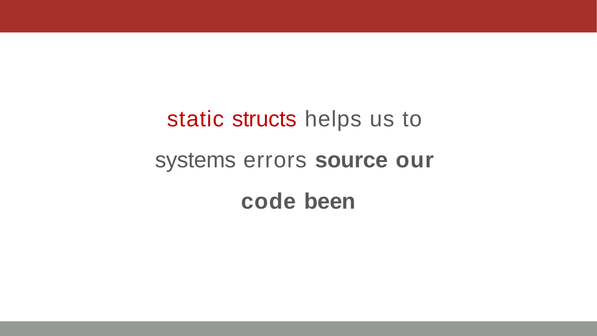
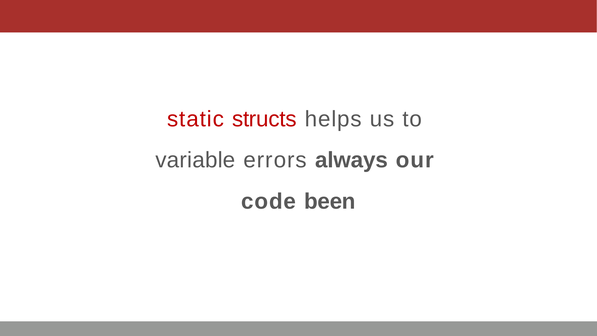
systems: systems -> variable (195, 160)
source: source -> always (352, 160)
